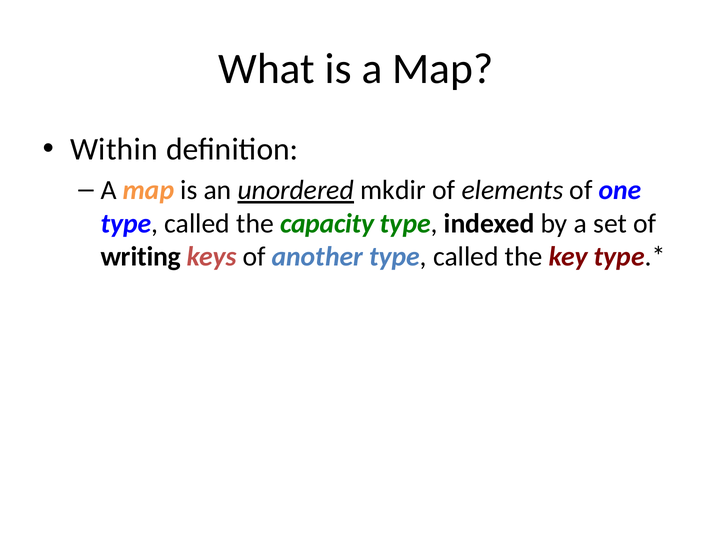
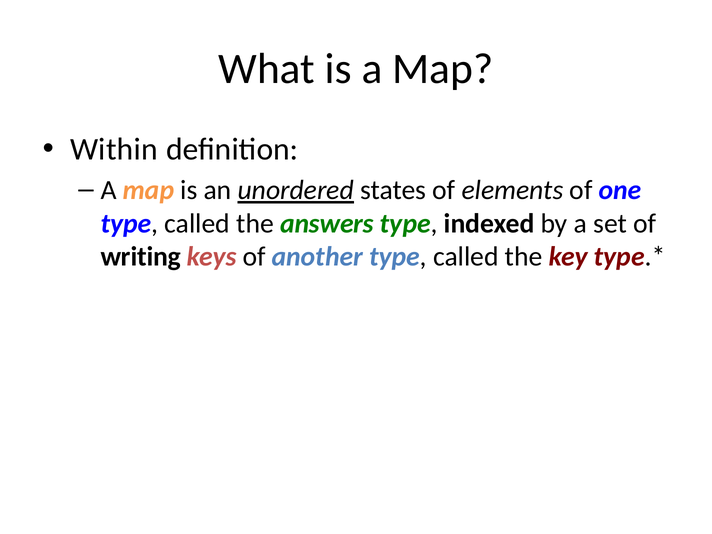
mkdir: mkdir -> states (393, 190)
capacity: capacity -> answers (327, 223)
